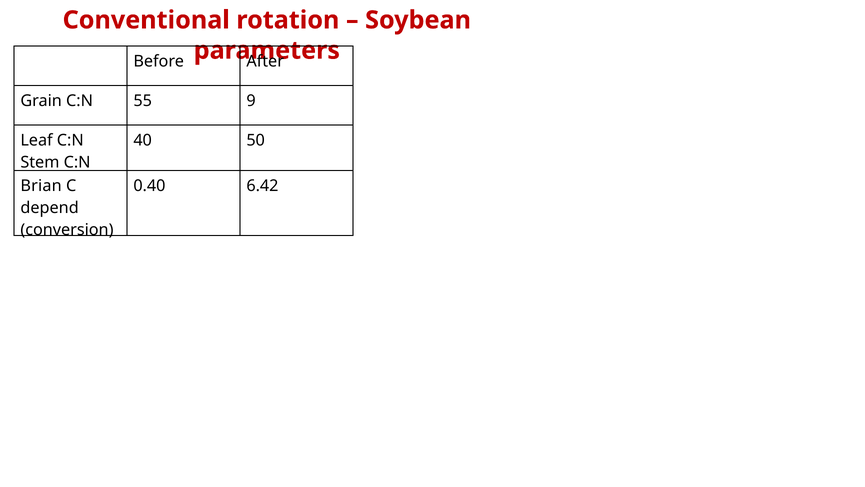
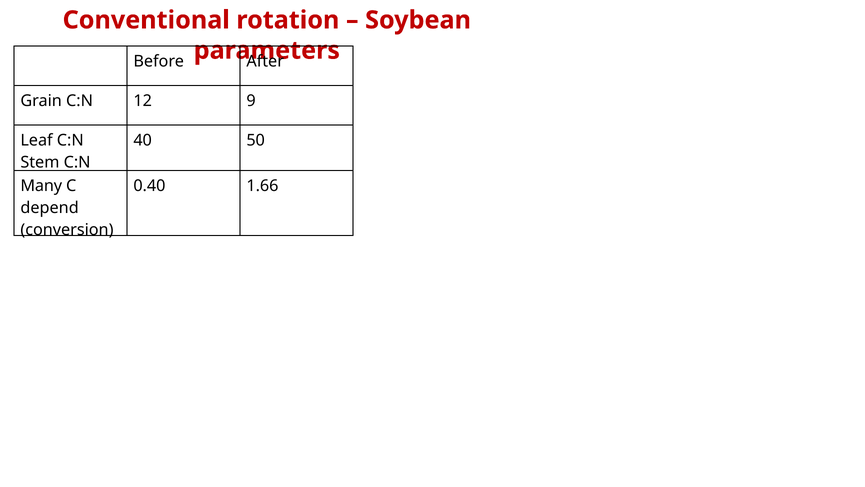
55: 55 -> 12 (143, 101)
Brian: Brian -> Many (41, 186)
6.42: 6.42 -> 1.66 (262, 186)
